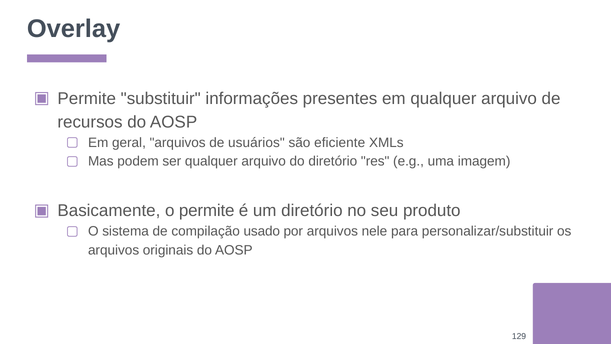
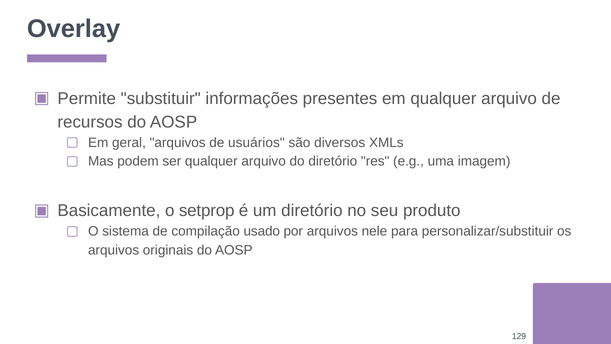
eficiente: eficiente -> diversos (340, 143)
o permite: permite -> setprop (207, 211)
